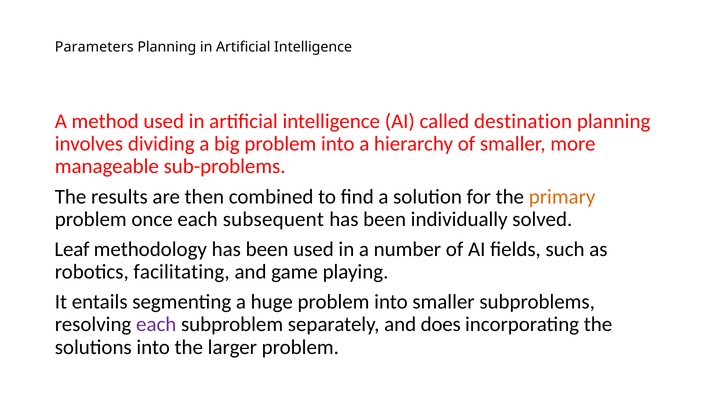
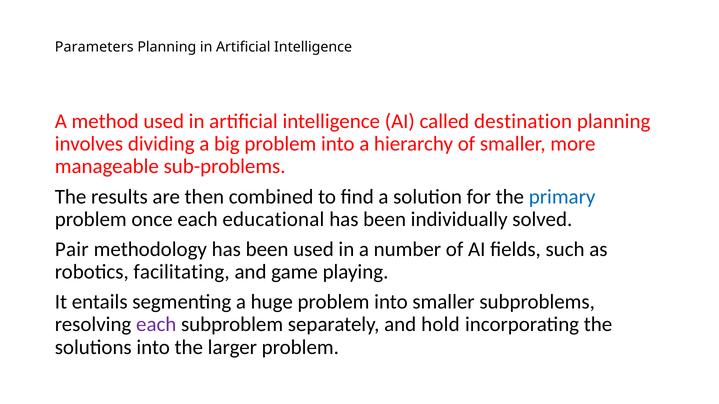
primary colour: orange -> blue (562, 197)
subsequent: subsequent -> educational (273, 219)
Leaf: Leaf -> Pair (72, 250)
does: does -> hold (440, 325)
